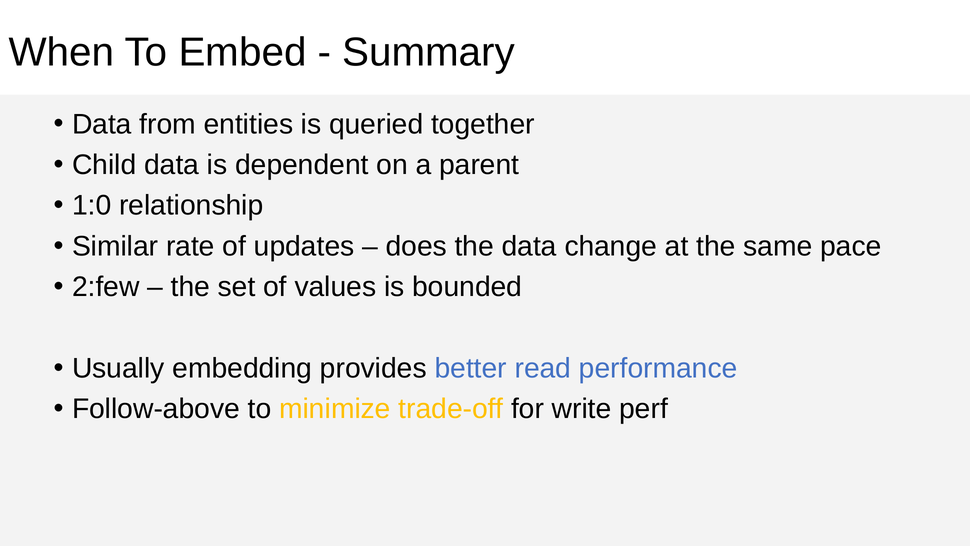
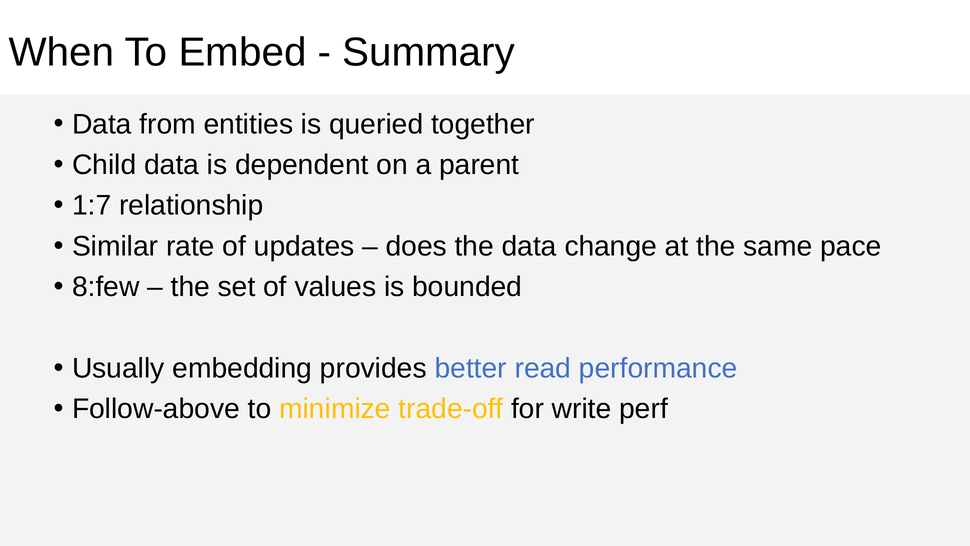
1:0: 1:0 -> 1:7 (92, 206)
2:few: 2:few -> 8:few (106, 287)
